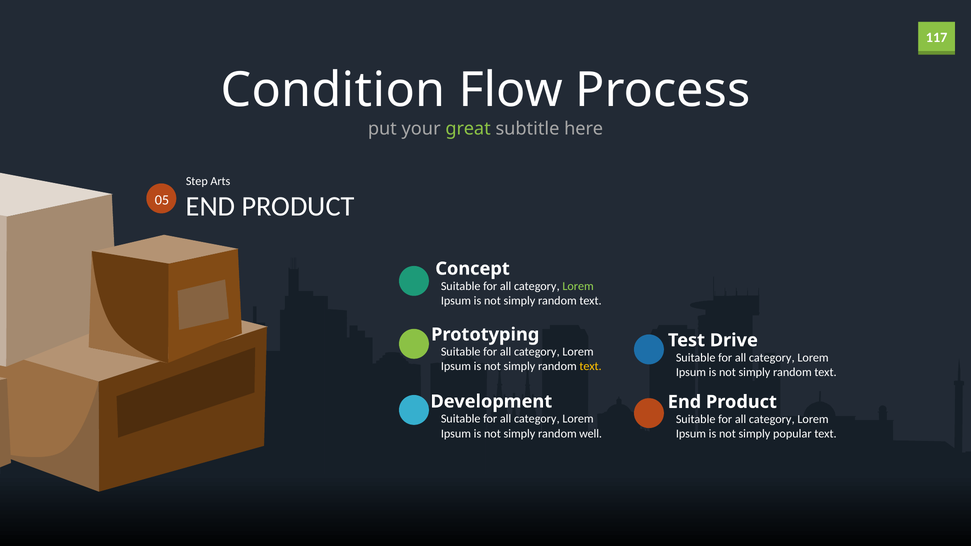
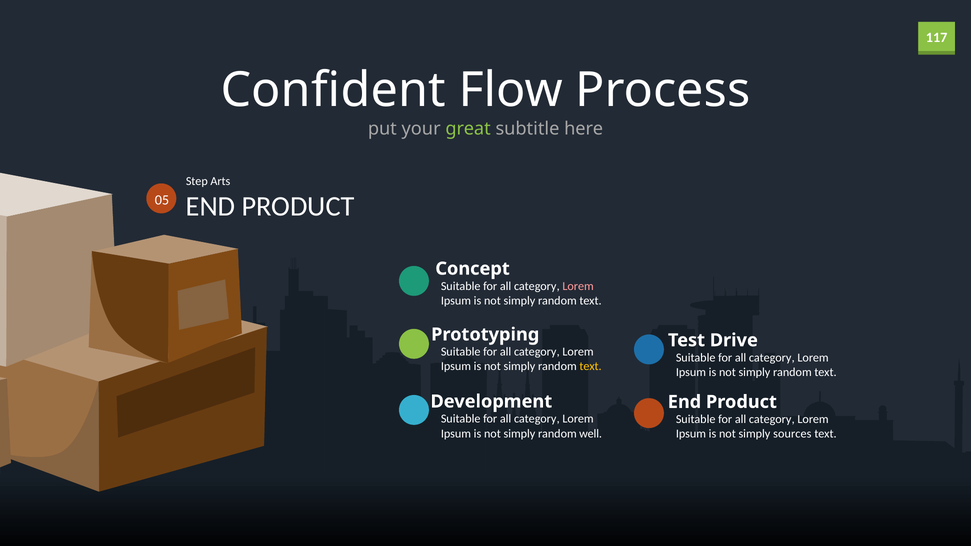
Condition: Condition -> Confident (333, 90)
Lorem colour: light green -> pink (578, 286)
popular: popular -> sources (792, 434)
